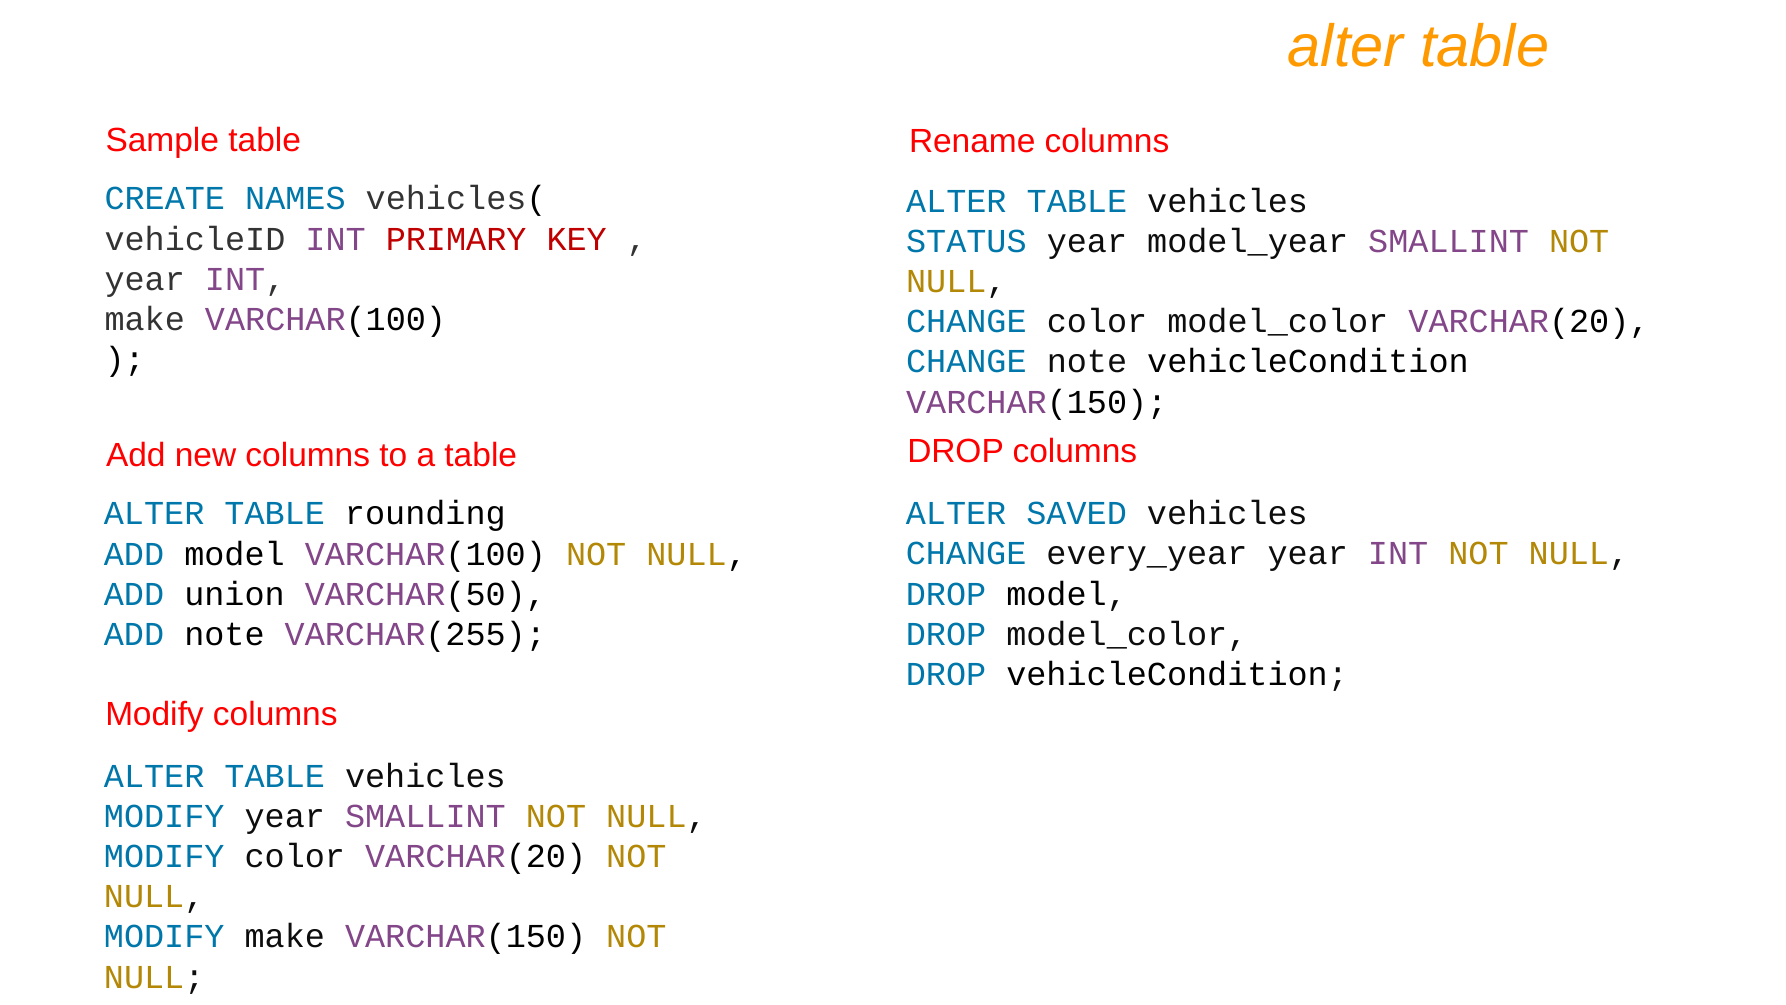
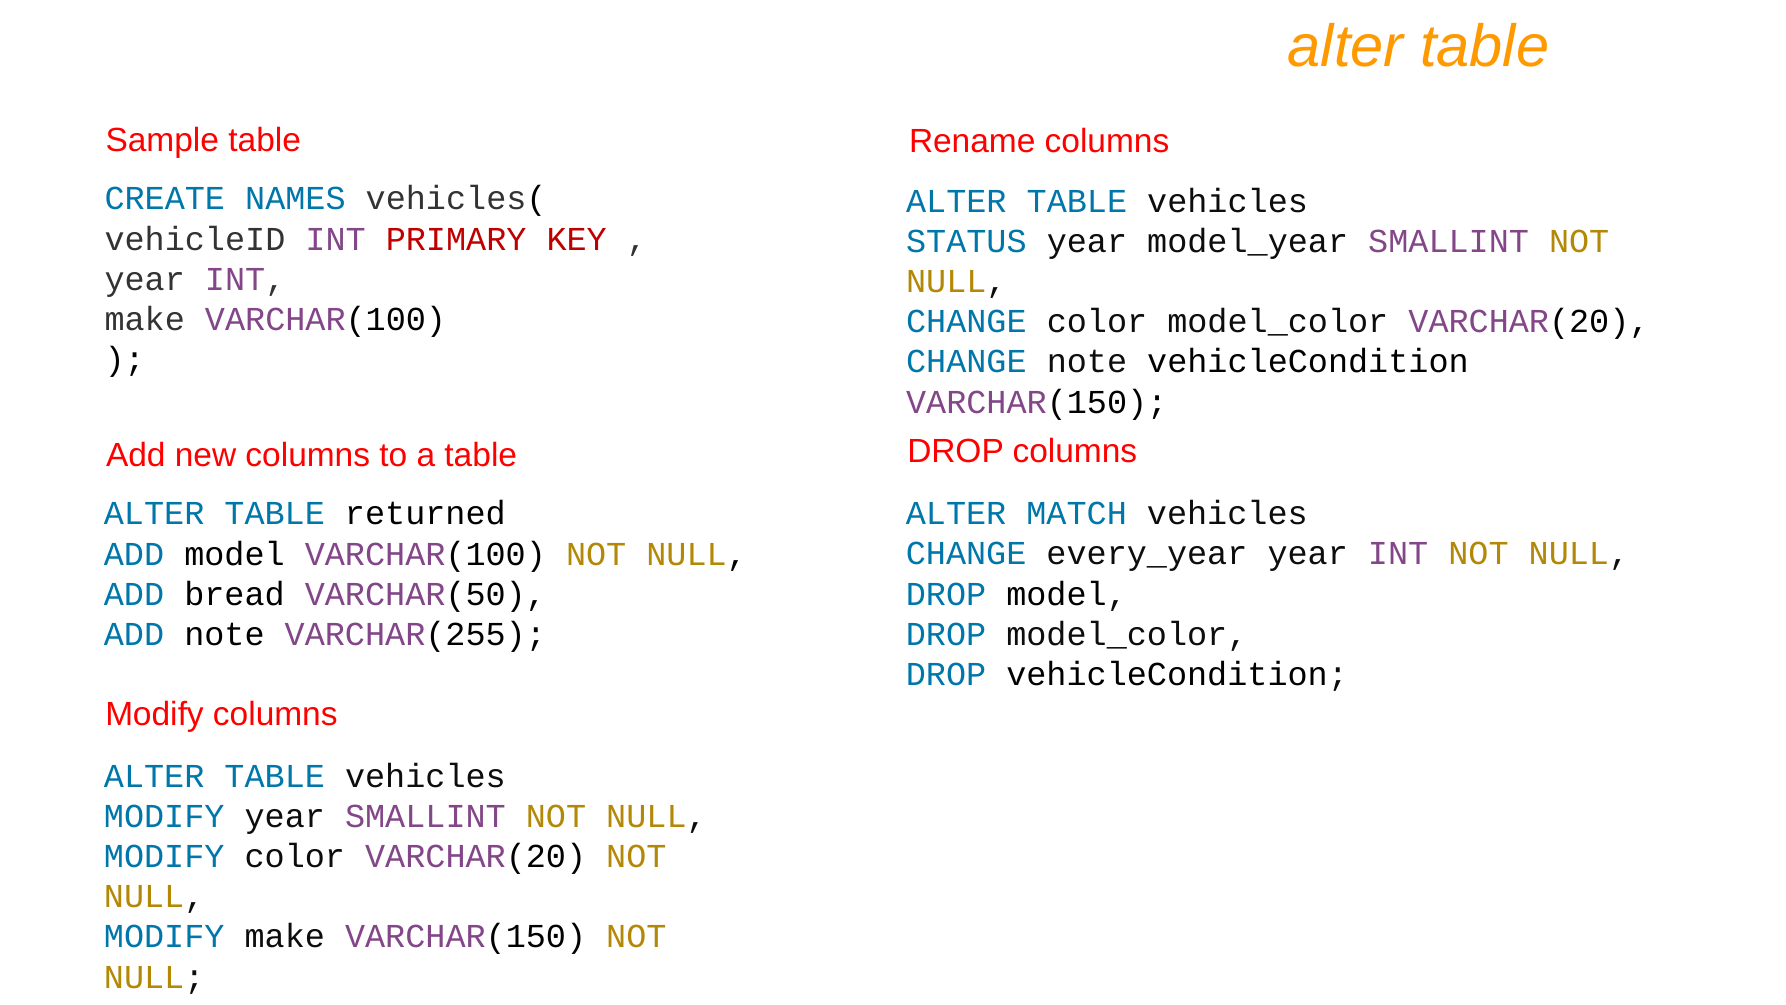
rounding: rounding -> returned (425, 514)
SAVED: SAVED -> MATCH (1077, 514)
union: union -> bread (234, 594)
